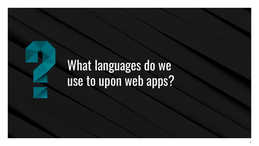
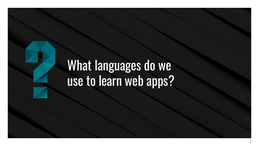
upon: upon -> learn (110, 82)
